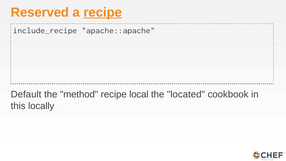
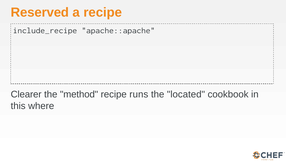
recipe underline: present -> none (103, 12)
Default: Default -> Clearer (26, 94)
local: local -> runs (139, 94)
locally: locally -> where (41, 106)
